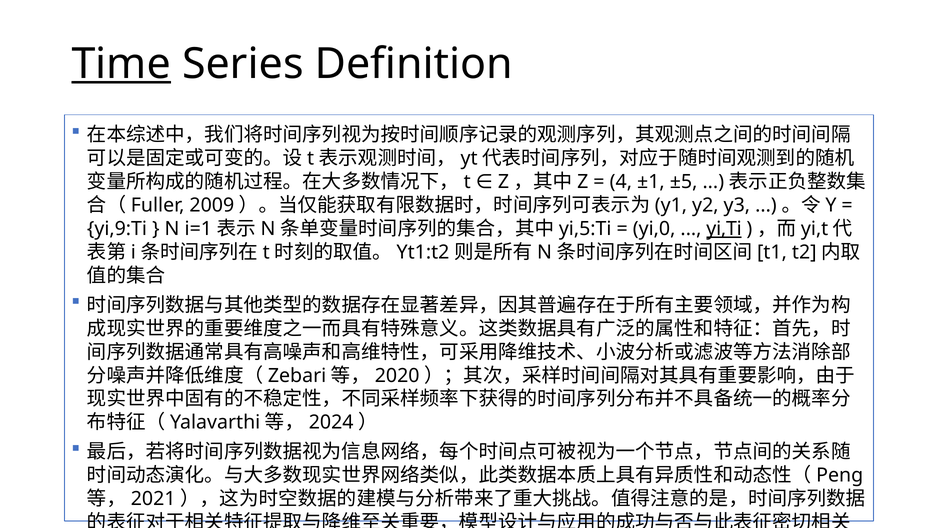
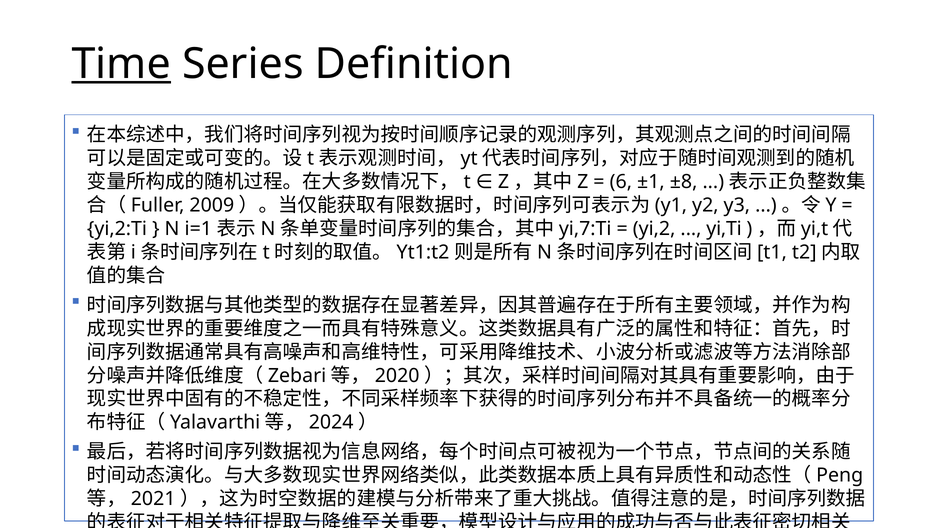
4: 4 -> 6 (621, 182)
±5: ±5 -> ±8 (684, 182)
yi,9:Ti: yi,9:Ti -> yi,2:Ti (117, 229)
yi,5:Ti: yi,5:Ti -> yi,7:Ti (585, 229)
yi,0: yi,0 -> yi,2 (654, 229)
yi,Ti underline: present -> none (724, 229)
